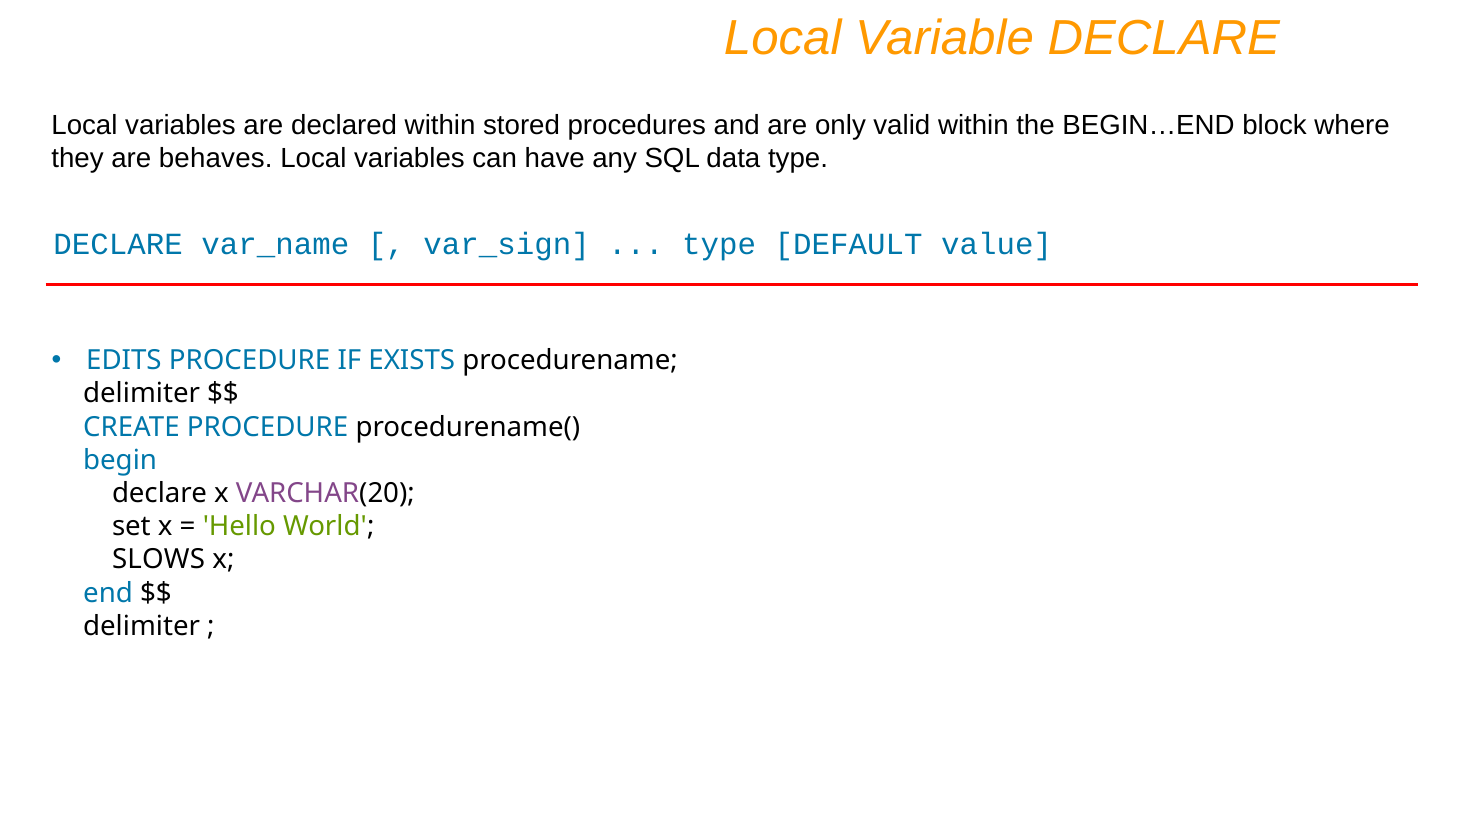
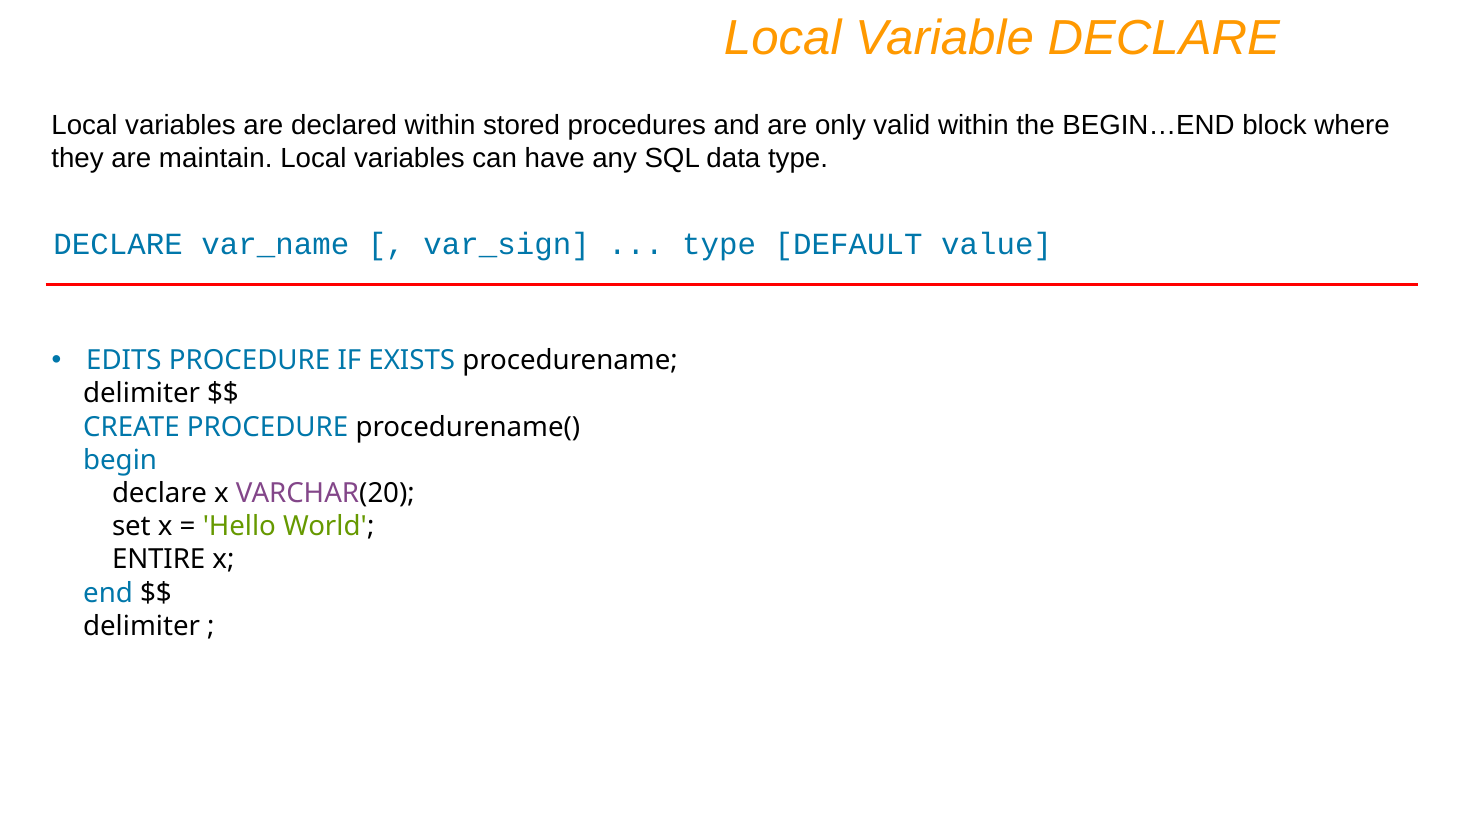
behaves: behaves -> maintain (216, 159)
SLOWS: SLOWS -> ENTIRE (159, 560)
